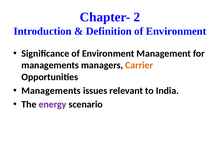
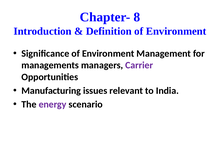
2: 2 -> 8 (137, 17)
Carrier colour: orange -> purple (139, 65)
Managements: Managements -> Manufacturing (51, 91)
